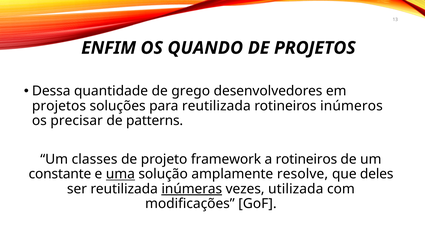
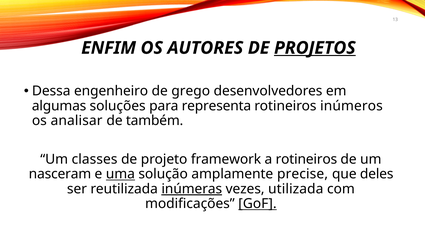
QUANDO: QUANDO -> AUTORES (205, 48)
PROJETOS underline: none -> present (315, 48)
quantidade: quantidade -> engenheiro (111, 91)
projetos: projetos -> algumas (59, 106)
para reutilizada: reutilizada -> representa (216, 106)
precisar: precisar -> analisar (77, 121)
patterns: patterns -> também (155, 121)
constante: constante -> nasceram (60, 174)
resolve: resolve -> precise (303, 174)
GoF underline: none -> present (257, 204)
